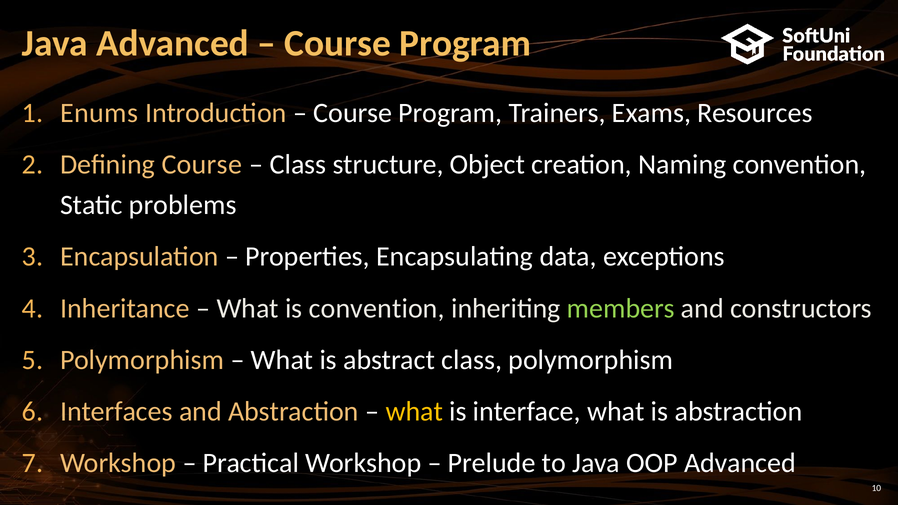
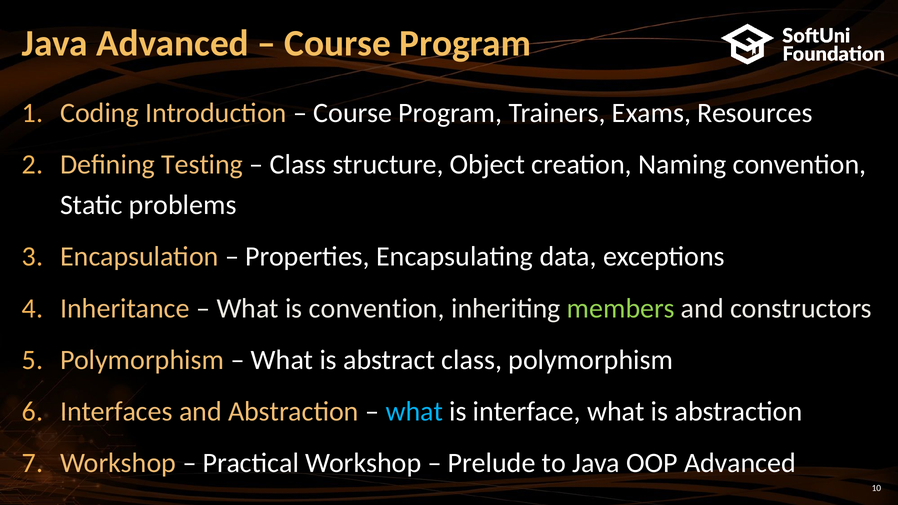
Enums: Enums -> Coding (99, 113)
Defining Course: Course -> Testing (202, 165)
what colour: yellow -> light blue (414, 412)
